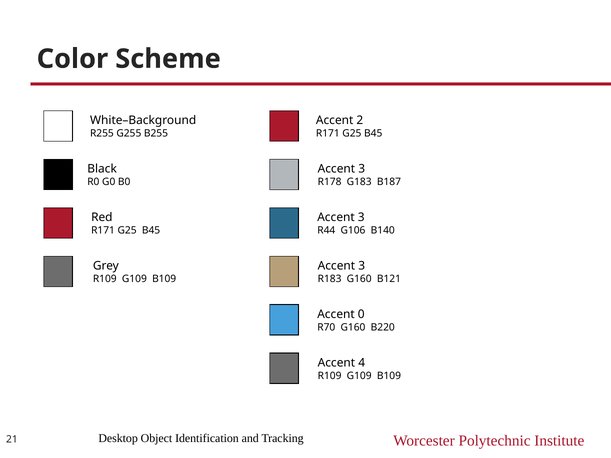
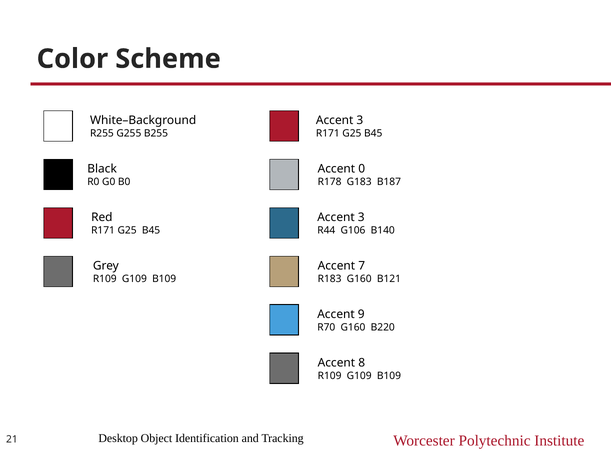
2: 2 -> 3 (360, 121)
3: 3 -> 0 (362, 169)
3: 3 -> 7 (362, 266)
0: 0 -> 9 (361, 315)
4: 4 -> 8 (362, 363)
